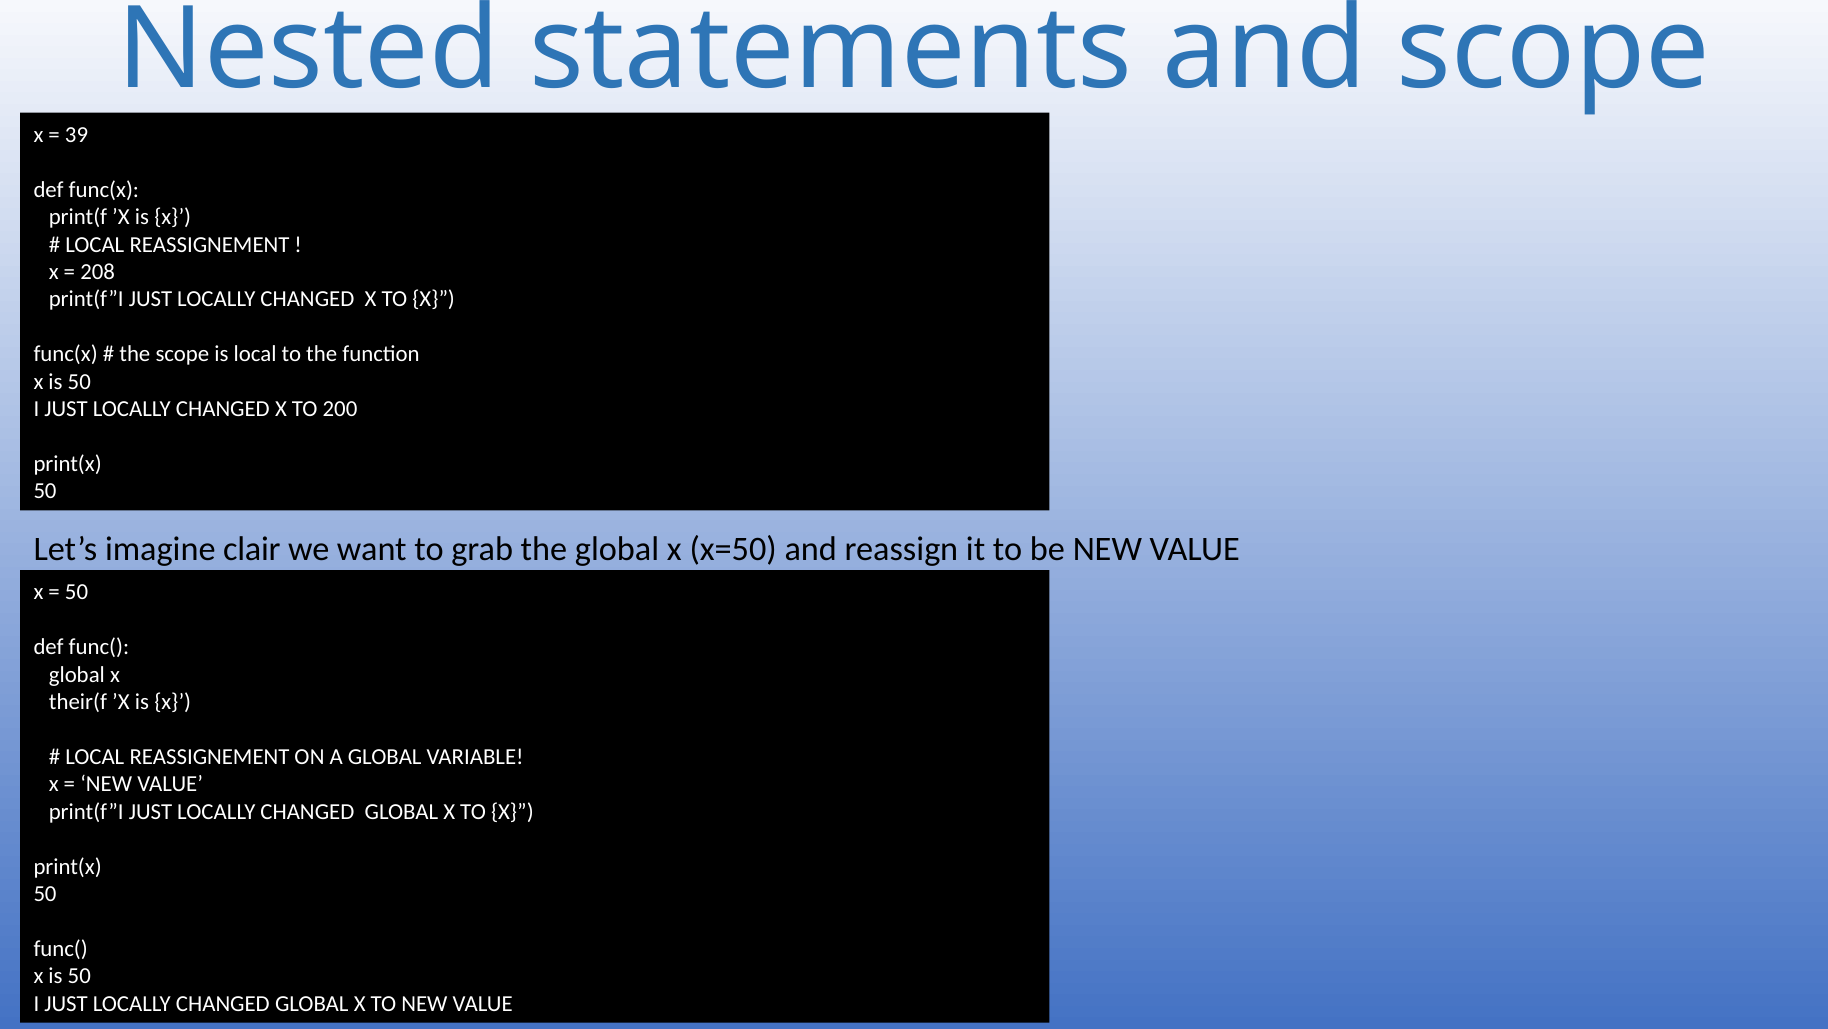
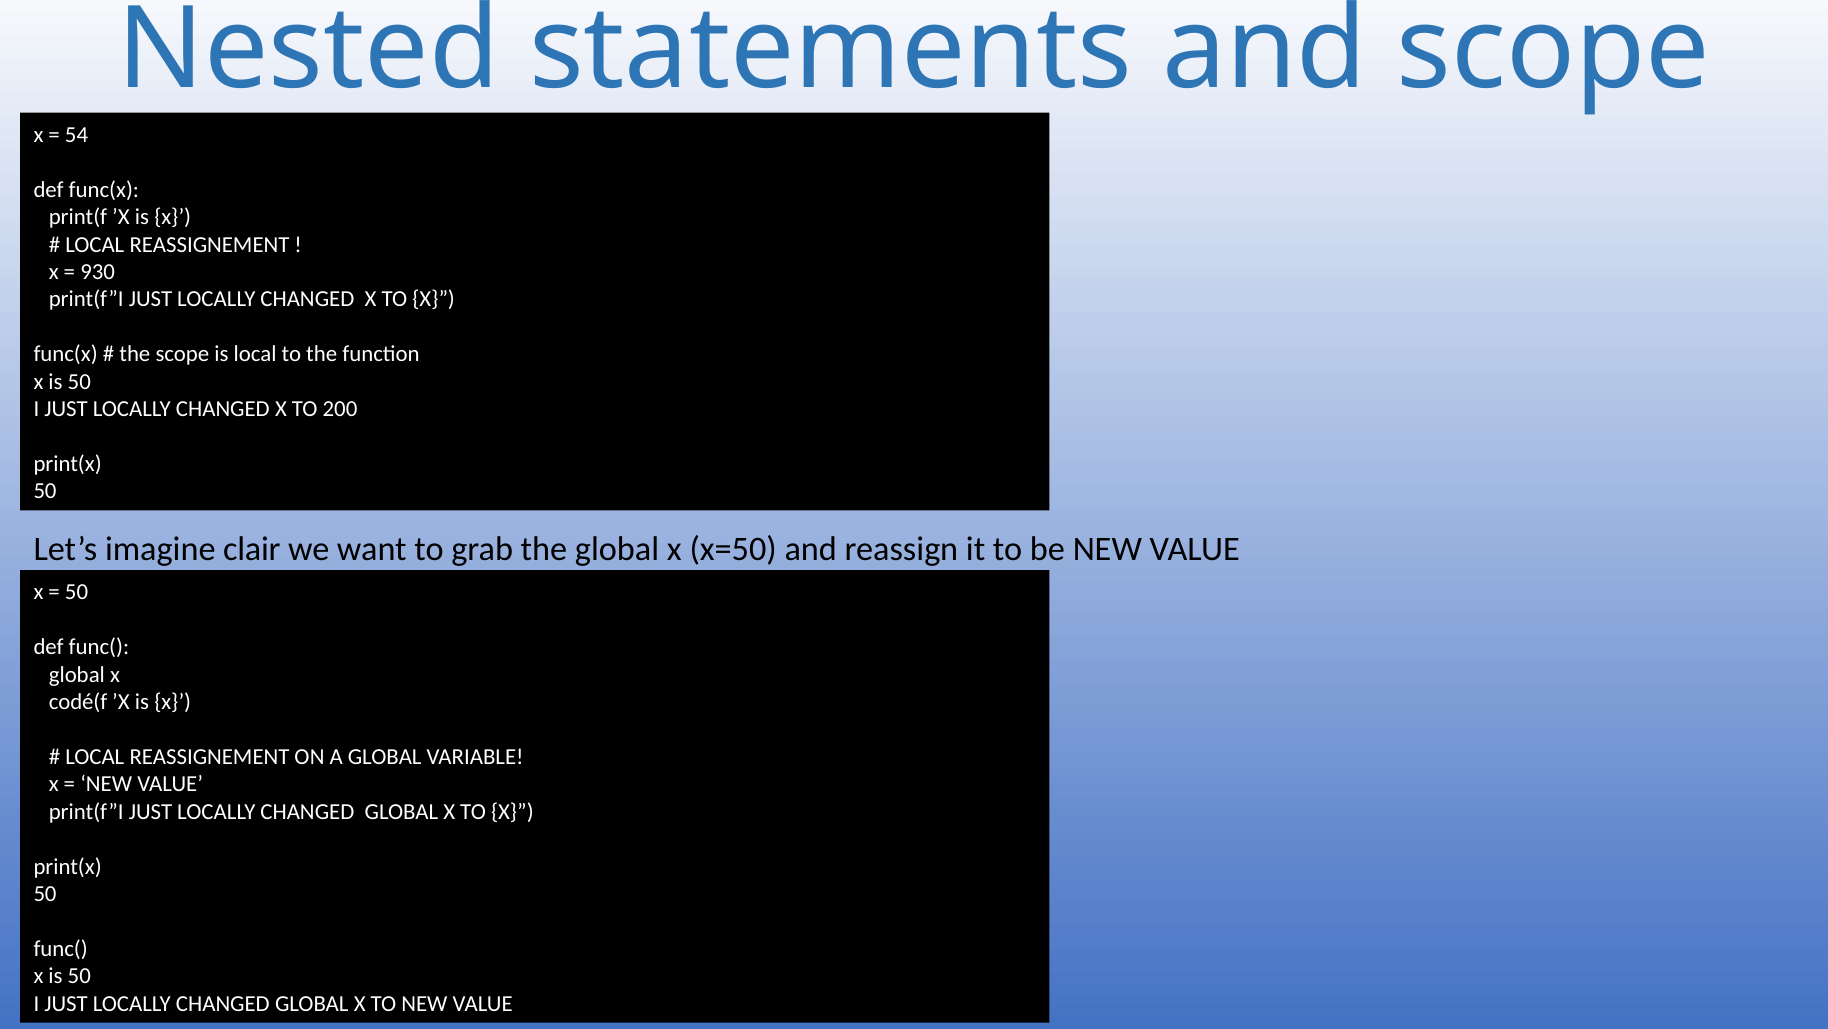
39: 39 -> 54 (77, 135)
208: 208 -> 930 (98, 272)
their(f: their(f -> codé(f (78, 701)
